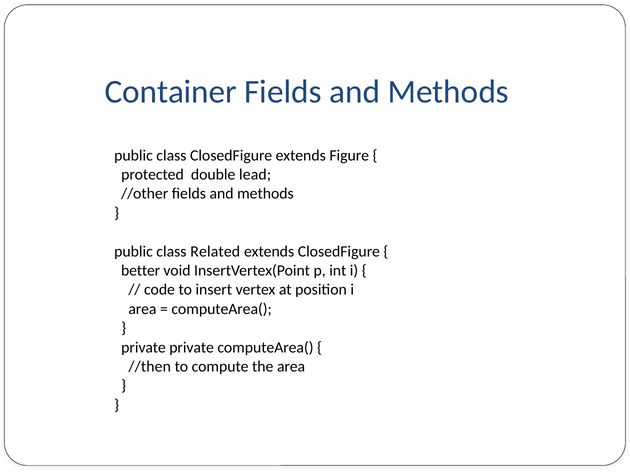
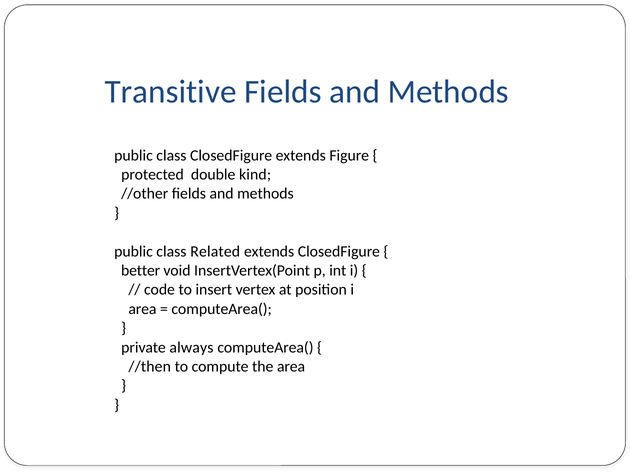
Container: Container -> Transitive (171, 92)
lead: lead -> kind (255, 175)
private private: private -> always (191, 348)
